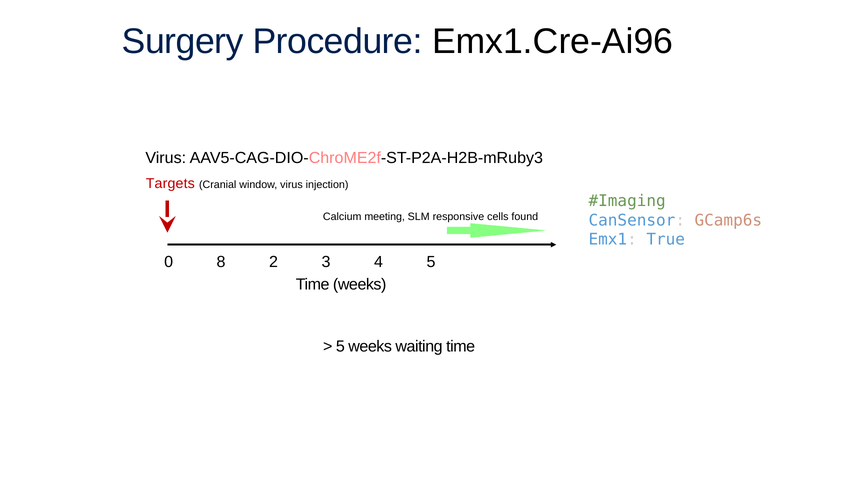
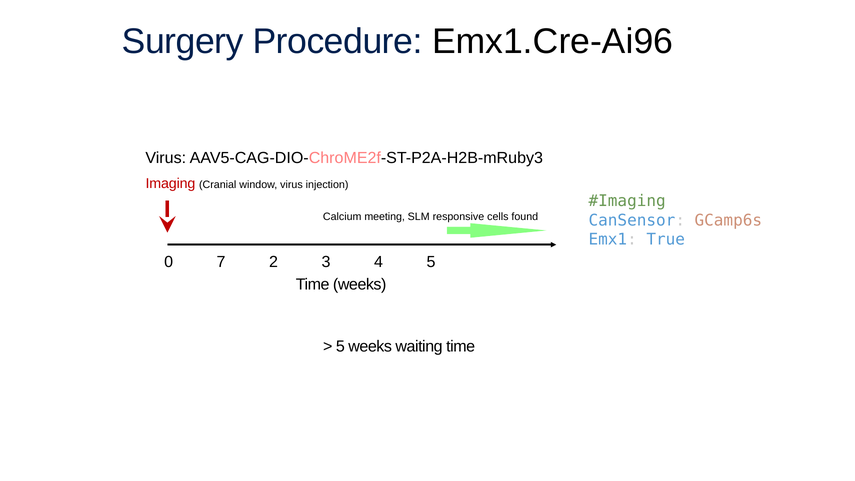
Targets: Targets -> Imaging (170, 183)
8: 8 -> 7 (221, 262)
